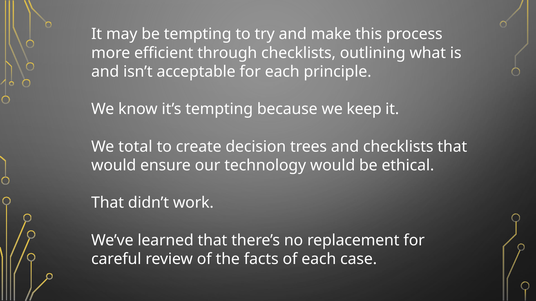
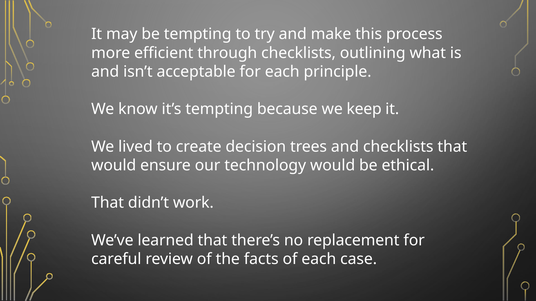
total: total -> lived (135, 147)
